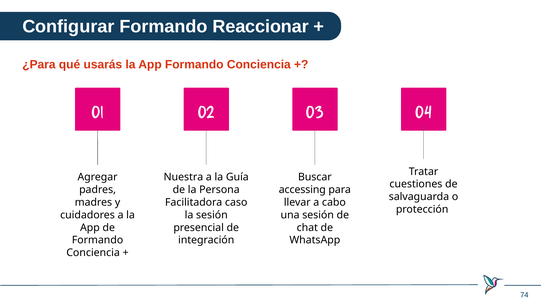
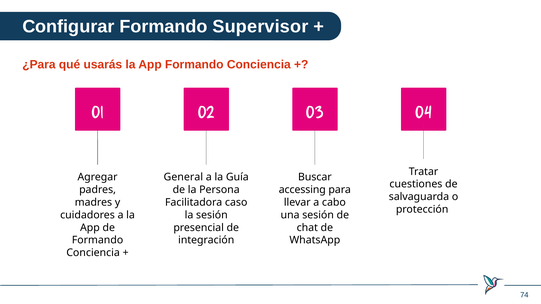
Reaccionar: Reaccionar -> Supervisor (260, 26)
Nuestra: Nuestra -> General (183, 177)
